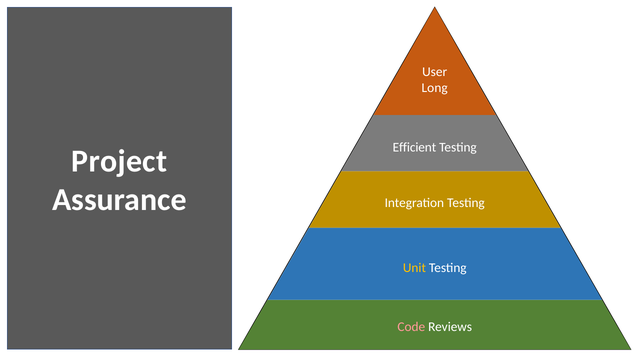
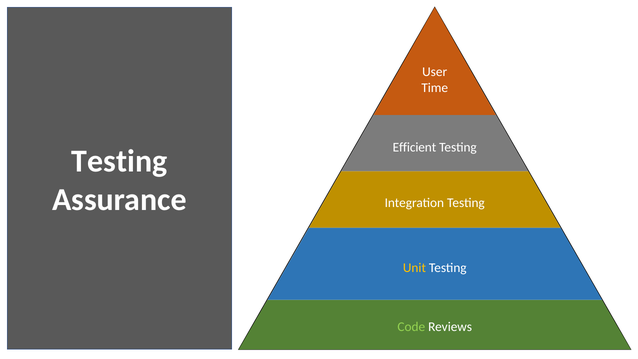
Long: Long -> Time (435, 88)
Project: Project -> Testing (119, 161)
Code colour: pink -> light green (411, 327)
